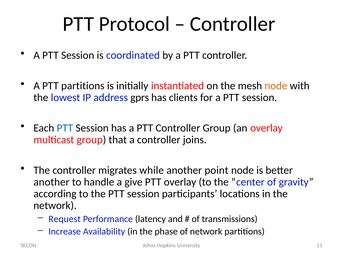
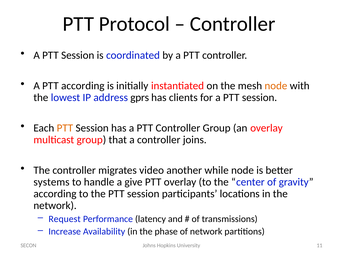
PTT partitions: partitions -> according (83, 86)
PTT colour: blue -> orange (65, 128)
while: while -> video (152, 170)
point: point -> while (217, 170)
another: another -> systems (51, 182)
